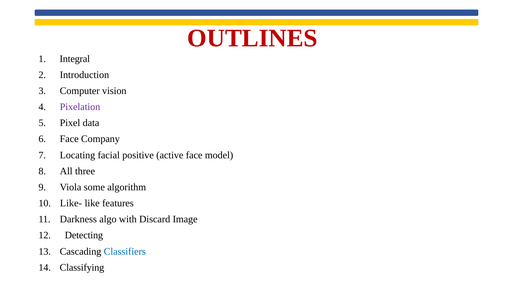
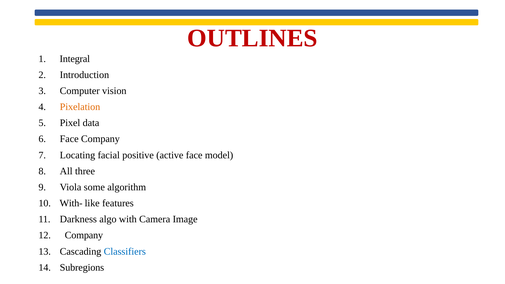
Pixelation colour: purple -> orange (80, 107)
Like-: Like- -> With- (71, 203)
Discard: Discard -> Camera (155, 219)
Detecting: Detecting -> Company (84, 235)
Classifying: Classifying -> Subregions (82, 268)
